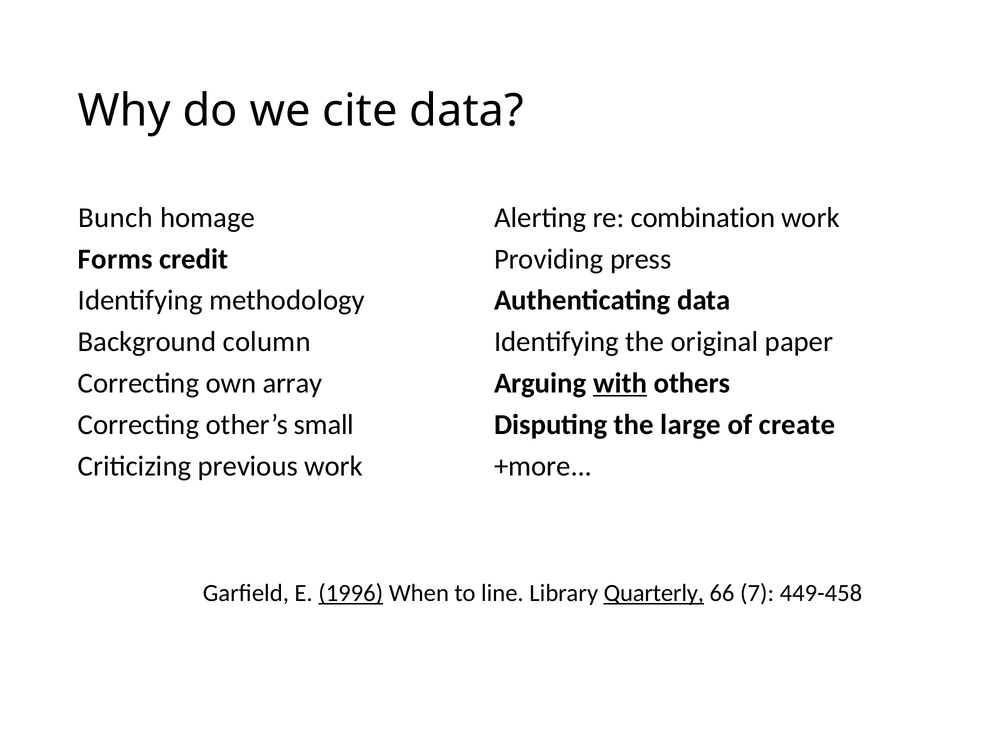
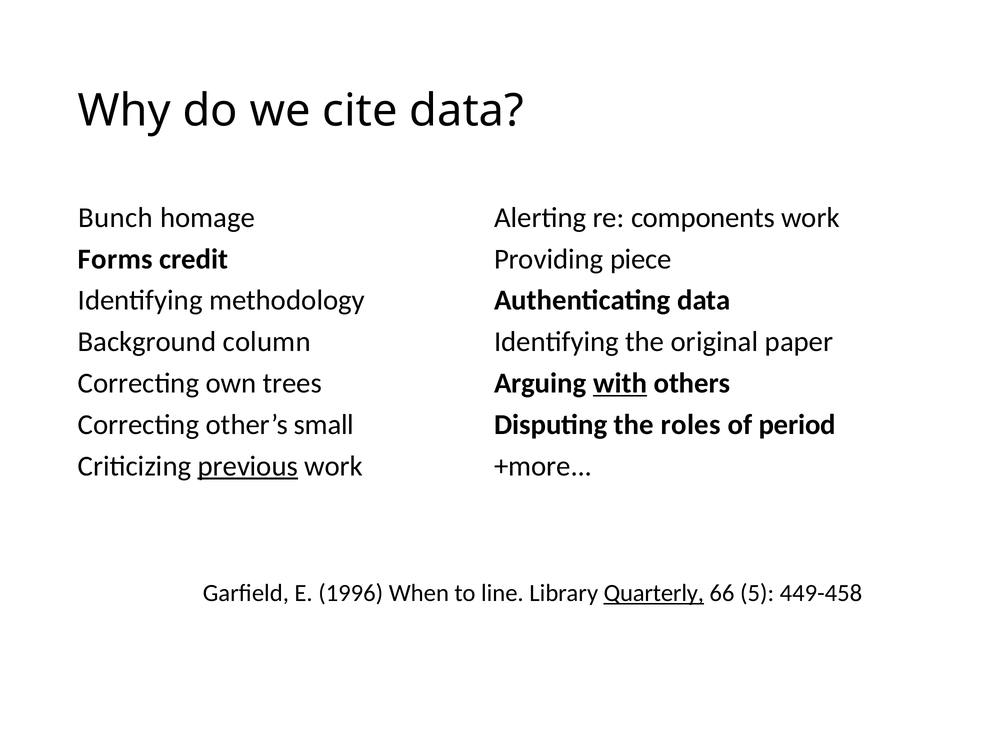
combination: combination -> components (703, 218)
press: press -> piece (641, 259)
array: array -> trees (292, 383)
large: large -> roles (691, 425)
create: create -> period (797, 425)
previous underline: none -> present (248, 466)
1996 underline: present -> none (351, 593)
7: 7 -> 5 (757, 593)
